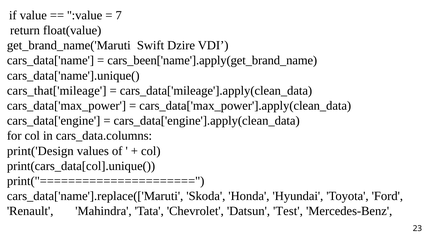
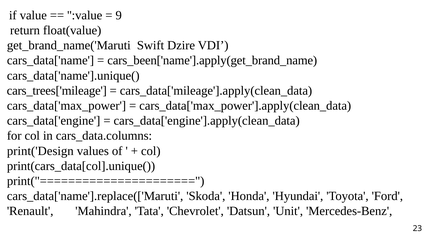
7: 7 -> 9 (119, 15)
cars_that['mileage: cars_that['mileage -> cars_trees['mileage (57, 91)
Test: Test -> Unit (288, 211)
